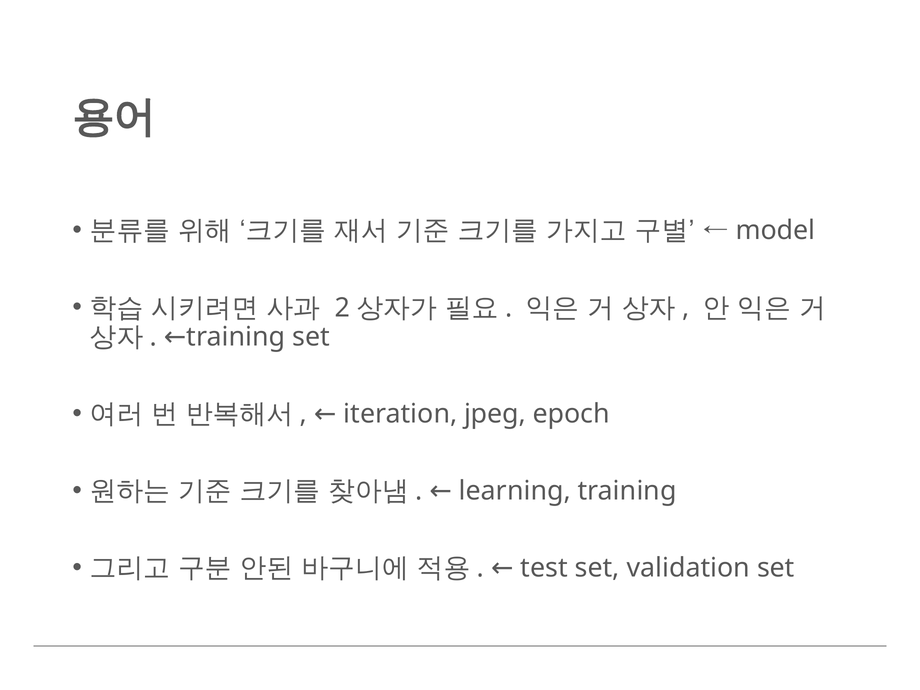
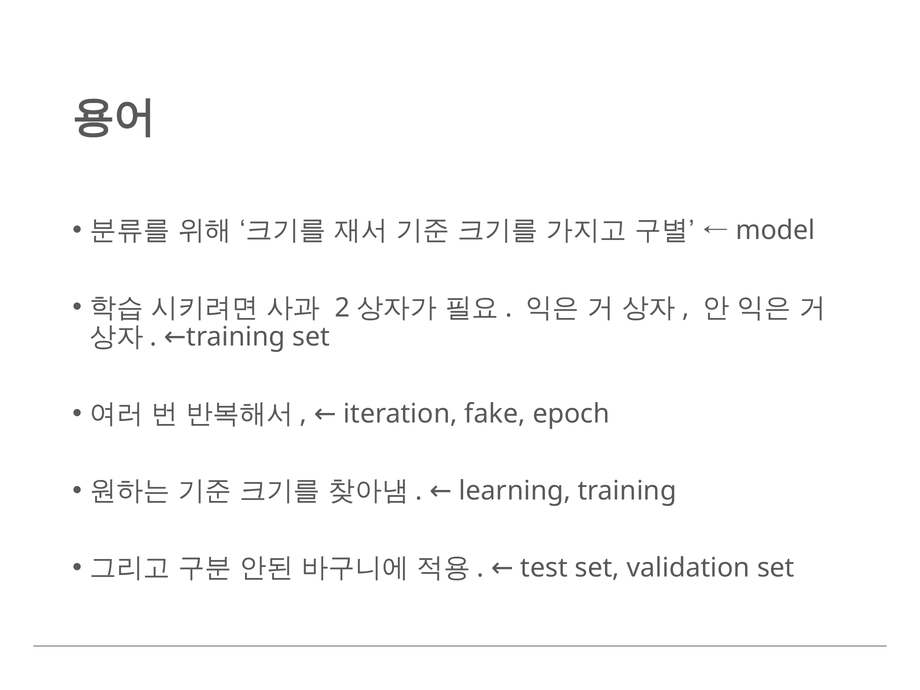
jpeg: jpeg -> fake (495, 414)
